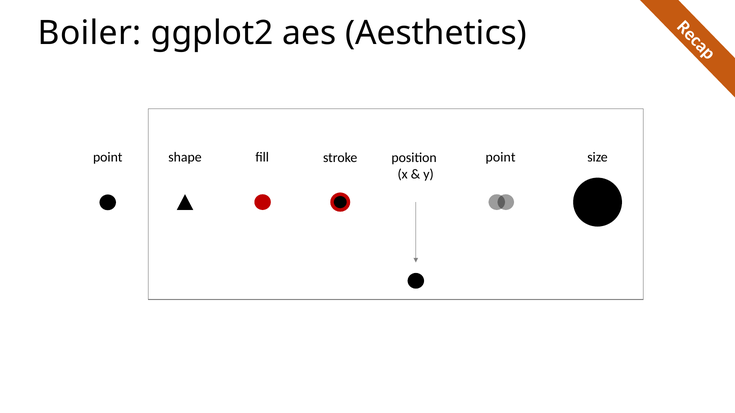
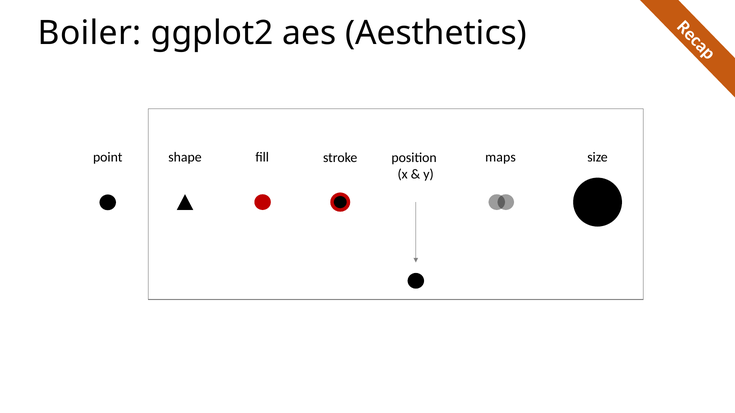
point: point -> maps (501, 158)
